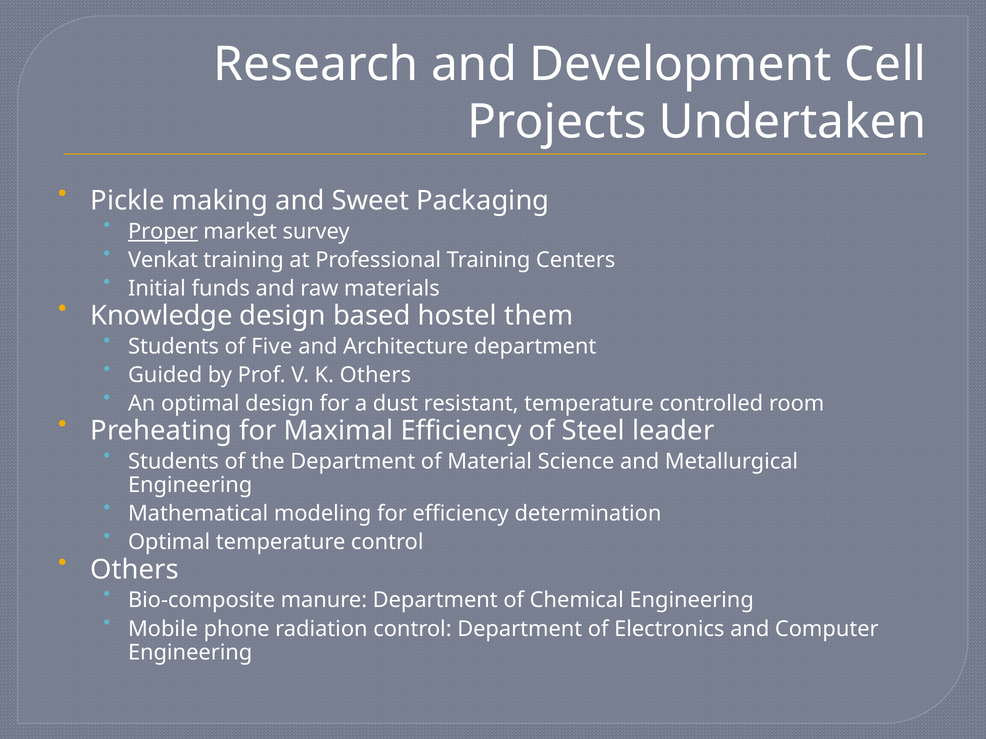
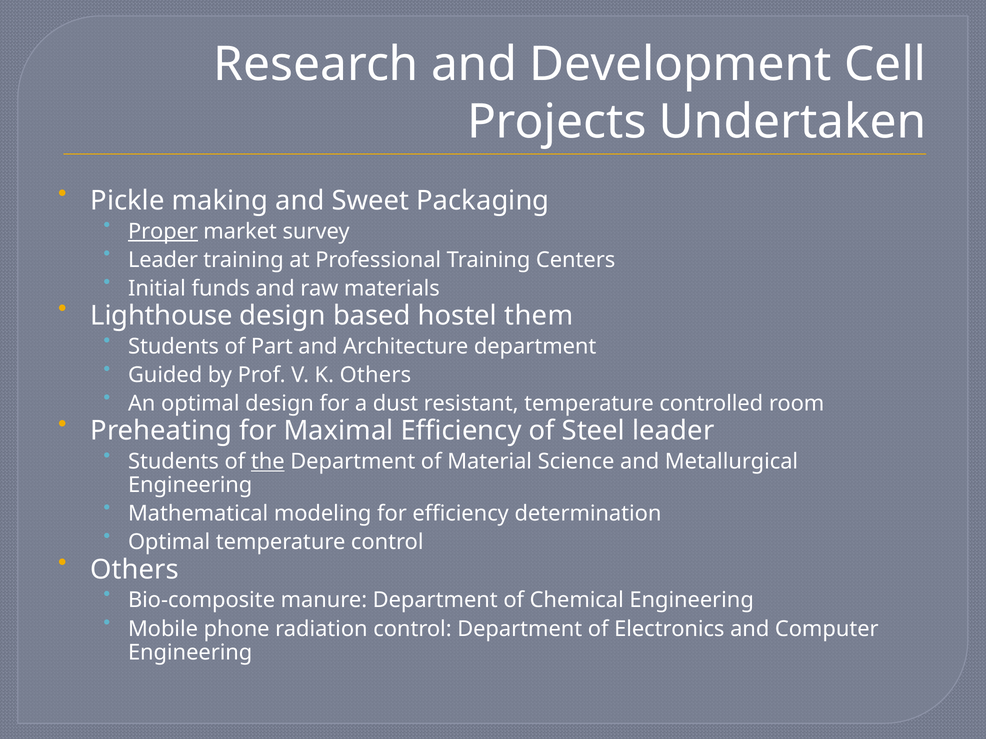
Venkat: Venkat -> Leader (163, 260)
Knowledge: Knowledge -> Lighthouse (162, 316)
Five: Five -> Part (272, 347)
the underline: none -> present (268, 462)
